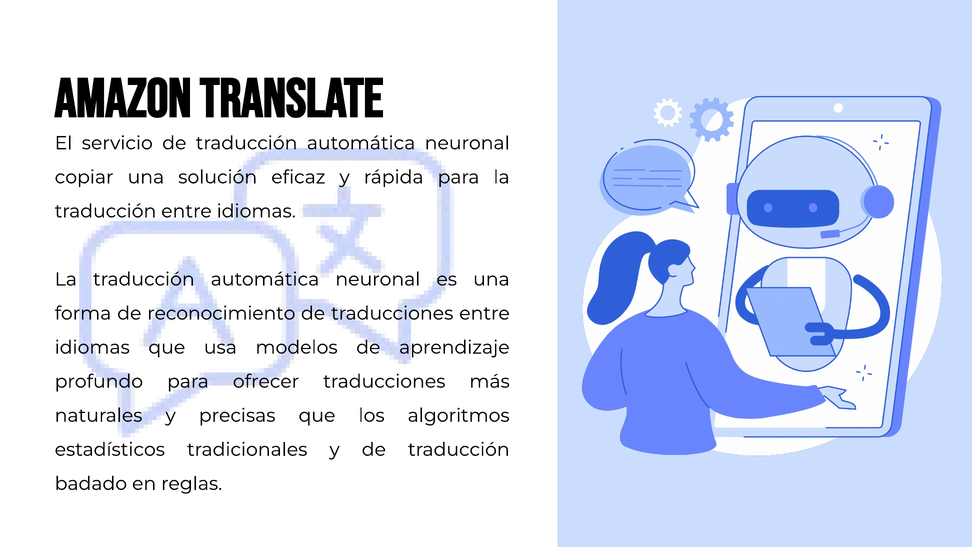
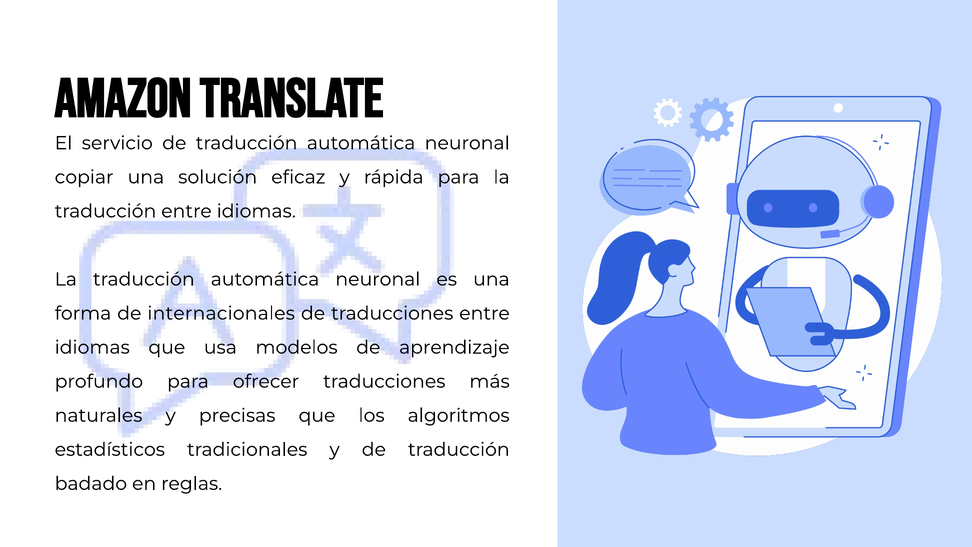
reconocimiento: reconocimiento -> internacionales (221, 313)
